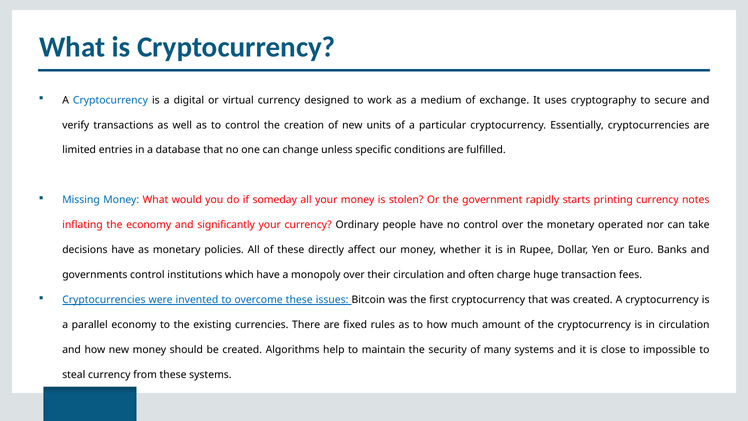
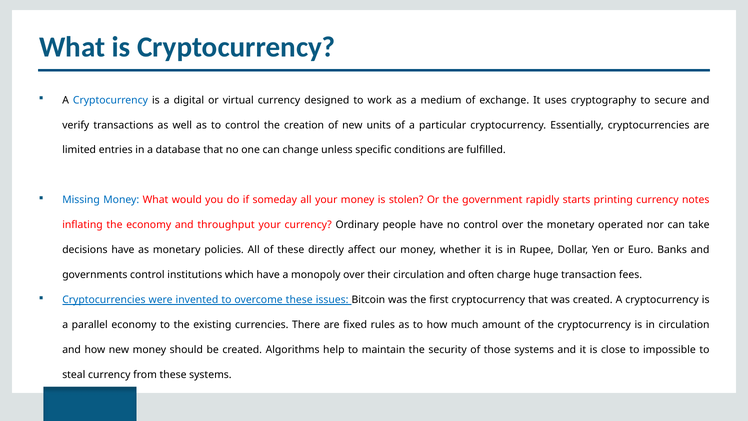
significantly: significantly -> throughput (226, 225)
many: many -> those (497, 349)
